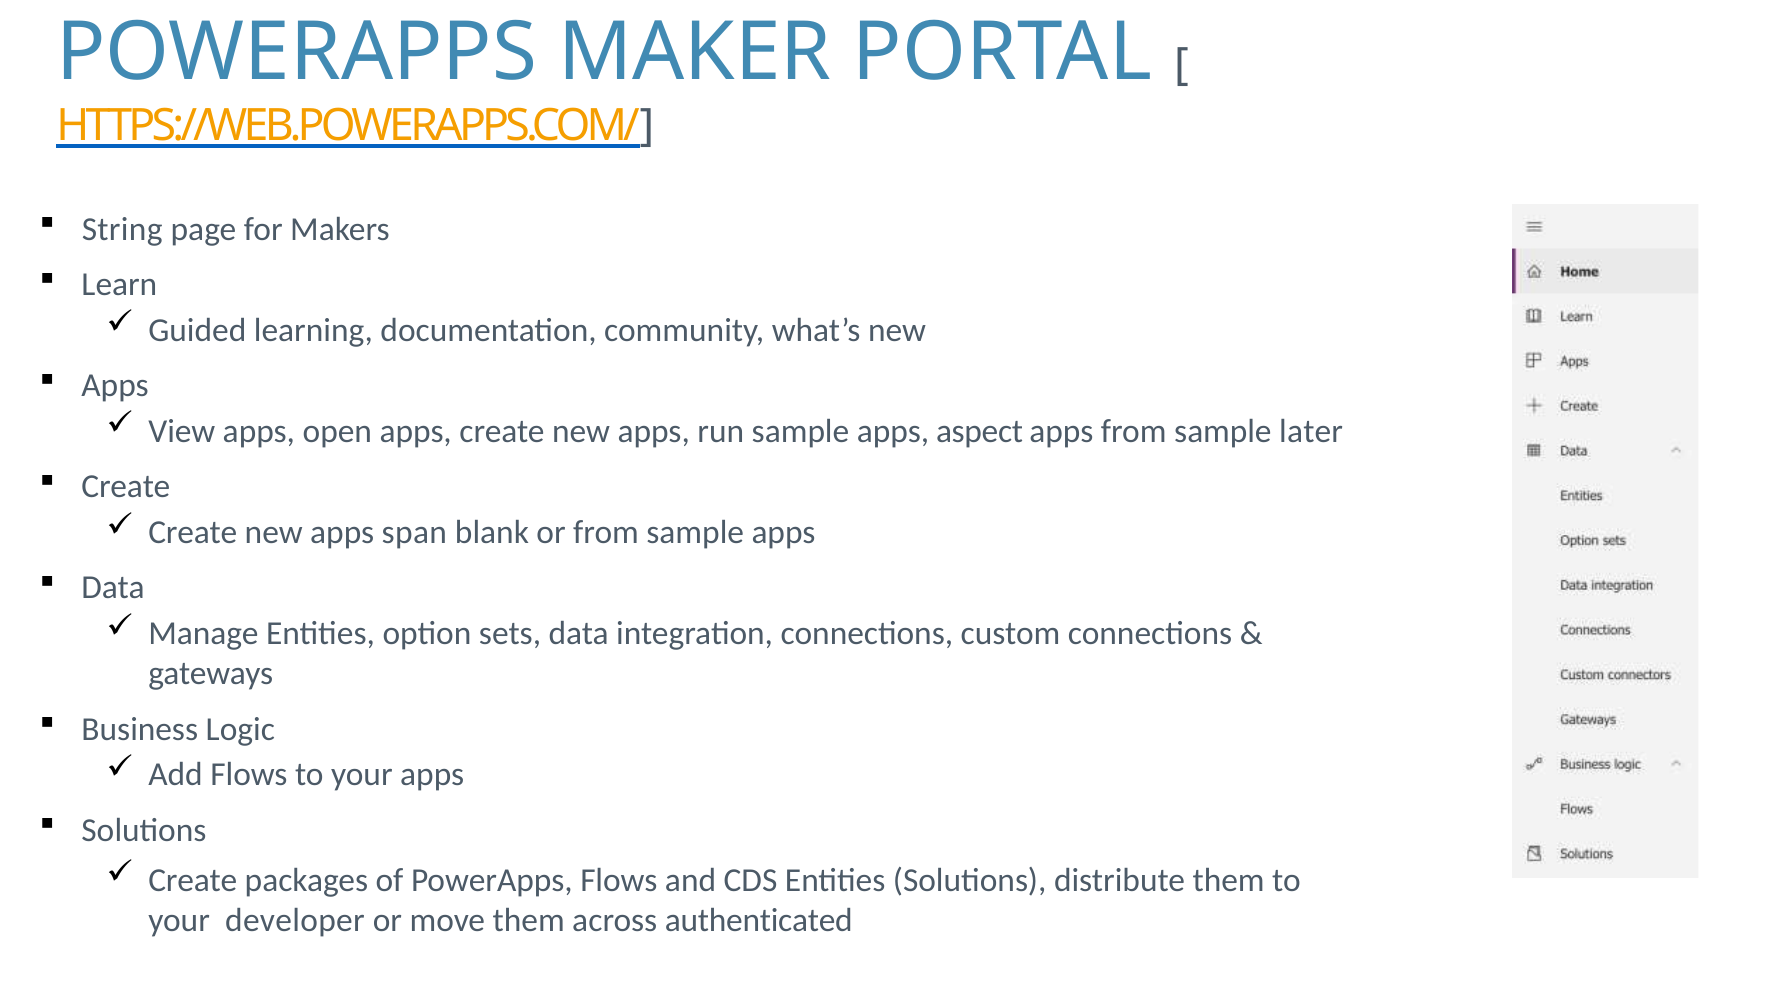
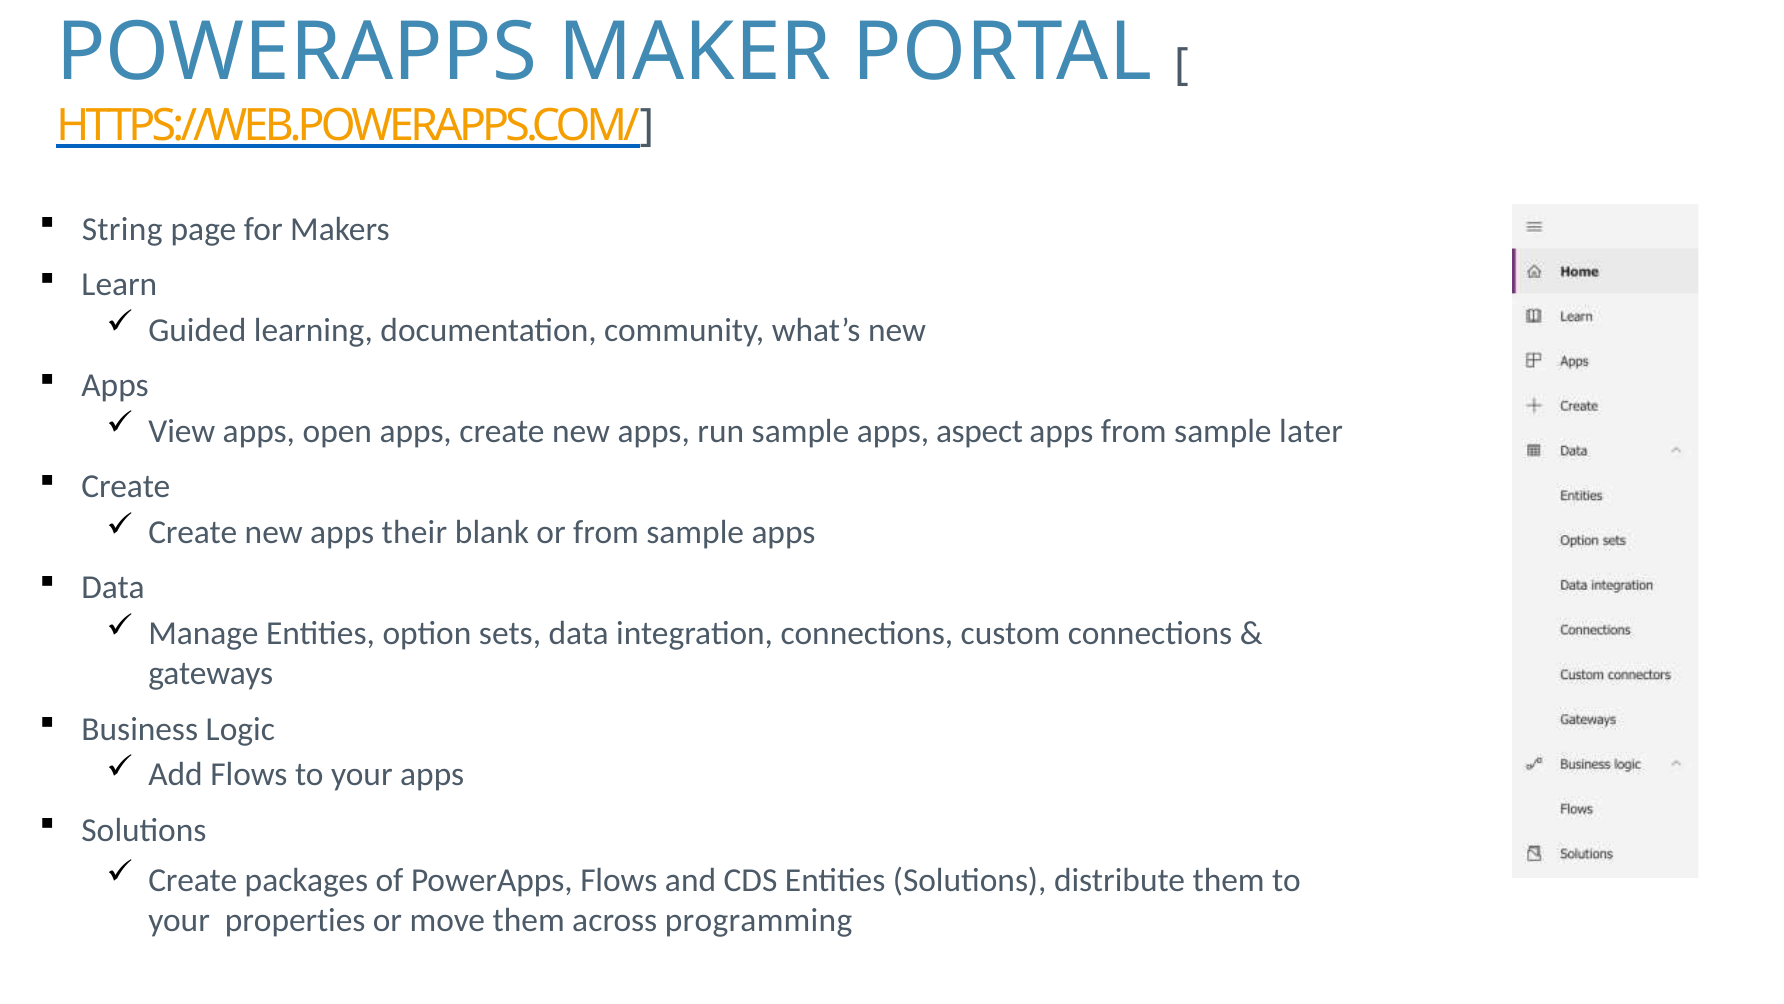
span: span -> their (414, 532)
developer: developer -> properties (295, 920)
authenticated: authenticated -> programming (759, 920)
